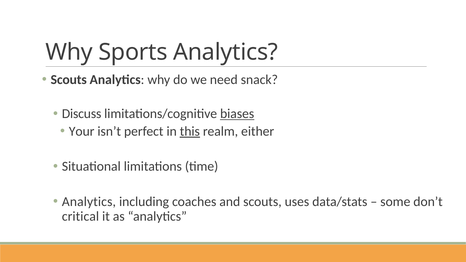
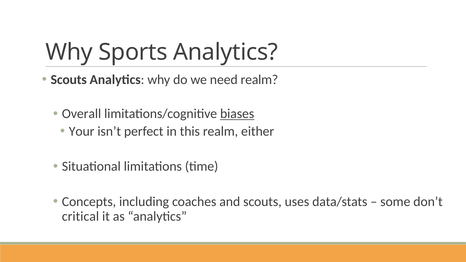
need snack: snack -> realm (259, 80)
Discuss: Discuss -> Overall (82, 114)
this underline: present -> none (190, 131)
Analytics: Analytics -> Concepts (89, 202)
